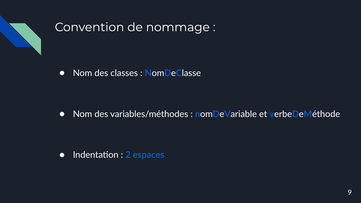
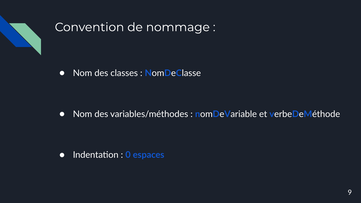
2: 2 -> 0 (128, 155)
